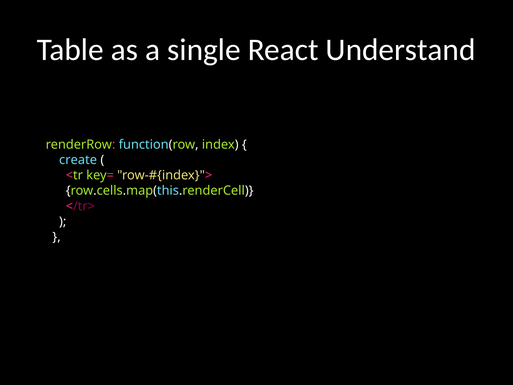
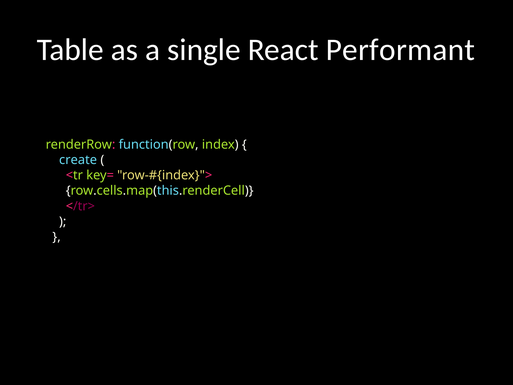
Understand: Understand -> Performant (400, 50)
